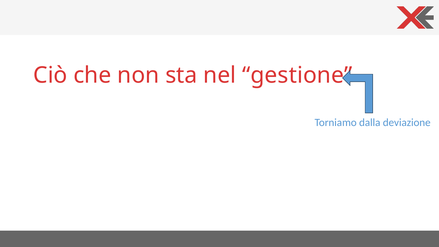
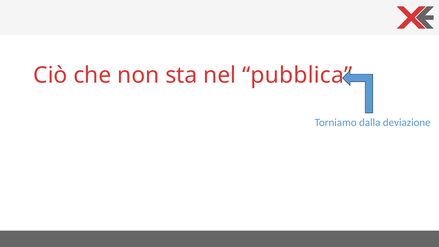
gestione: gestione -> pubblica (297, 75)
